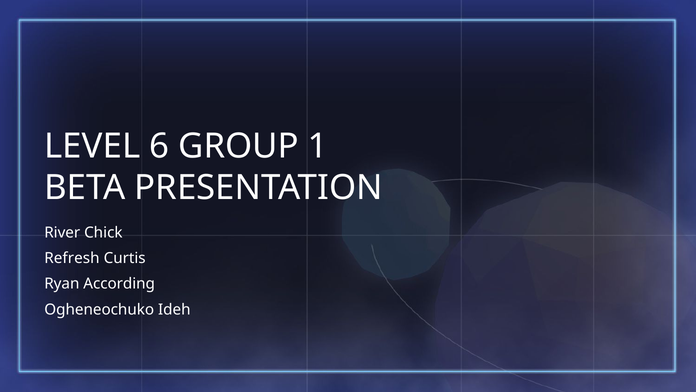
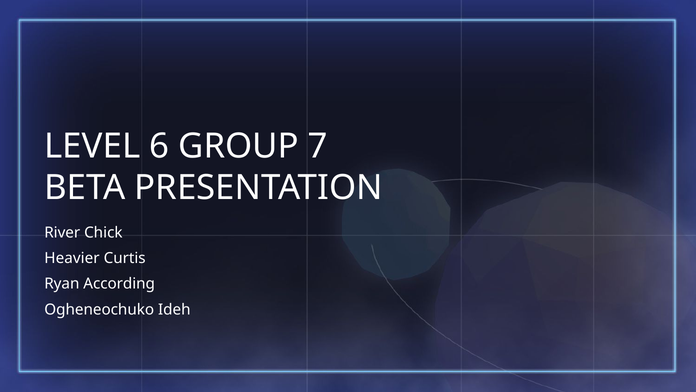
1: 1 -> 7 (318, 146)
Refresh: Refresh -> Heavier (72, 258)
